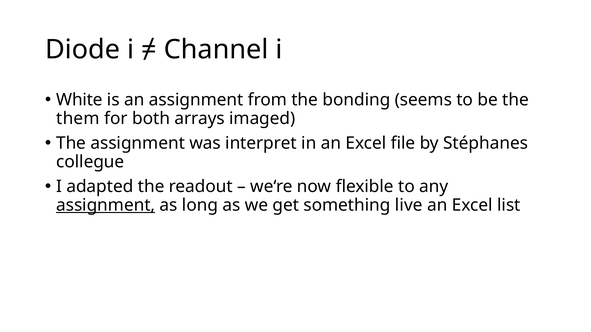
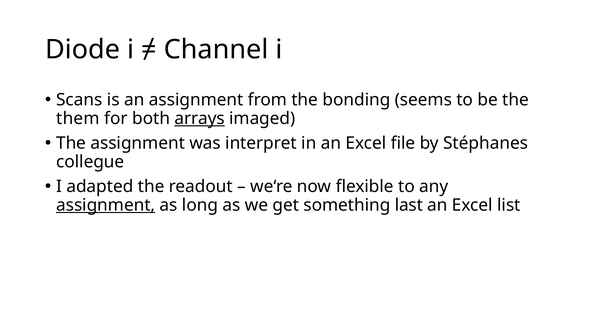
White: White -> Scans (79, 100)
arrays underline: none -> present (200, 119)
live: live -> last (409, 205)
